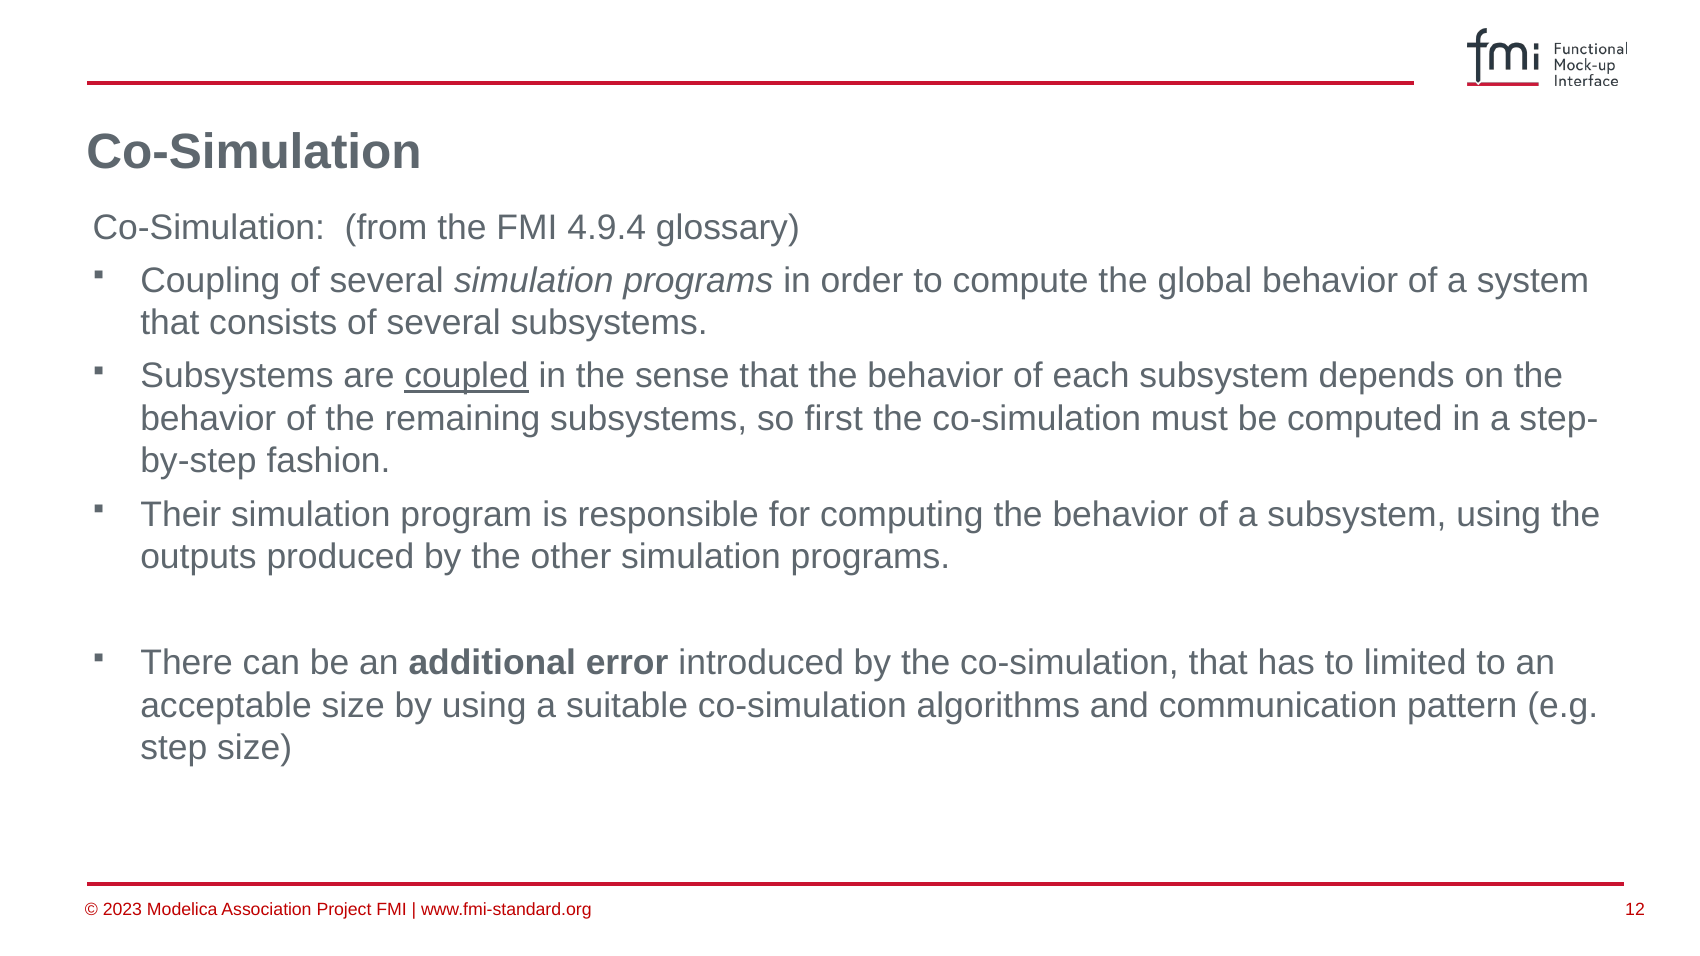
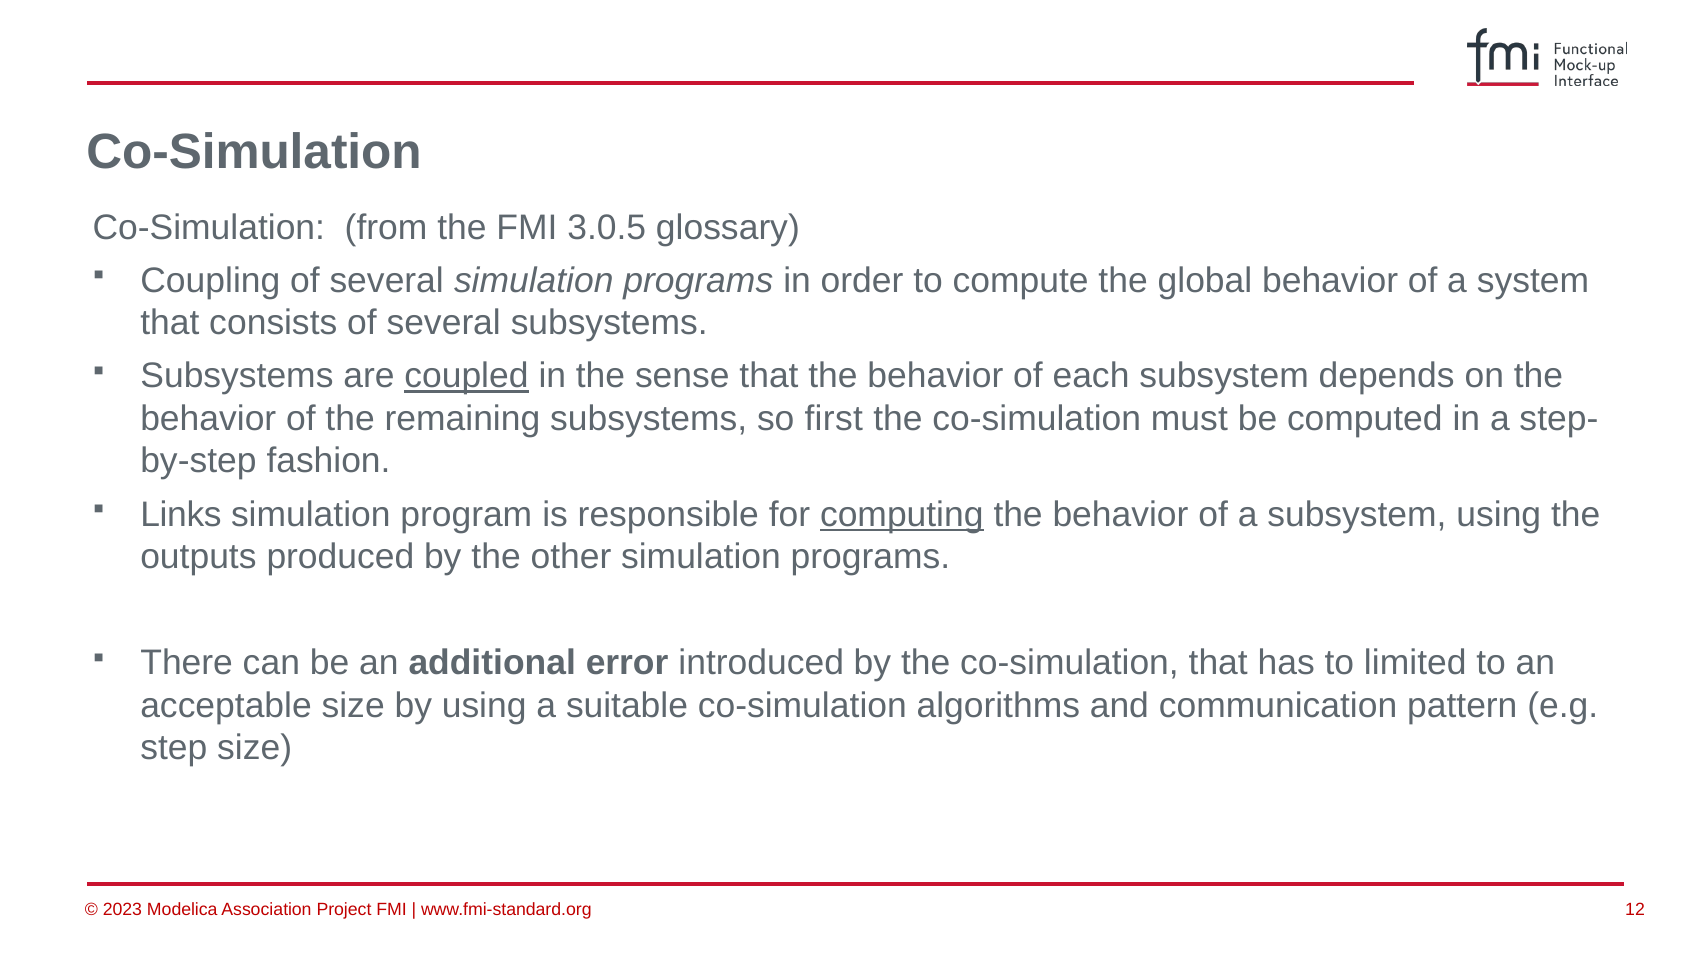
4.9.4: 4.9.4 -> 3.0.5 (607, 227)
Their: Their -> Links (181, 515)
computing underline: none -> present (902, 515)
